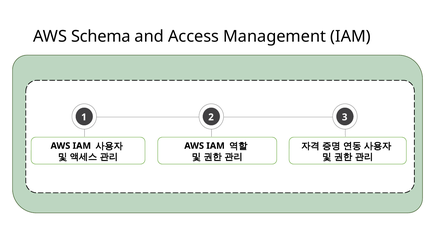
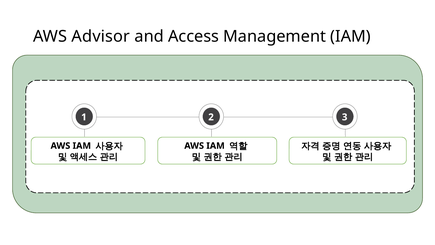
Schema: Schema -> Advisor (101, 37)
